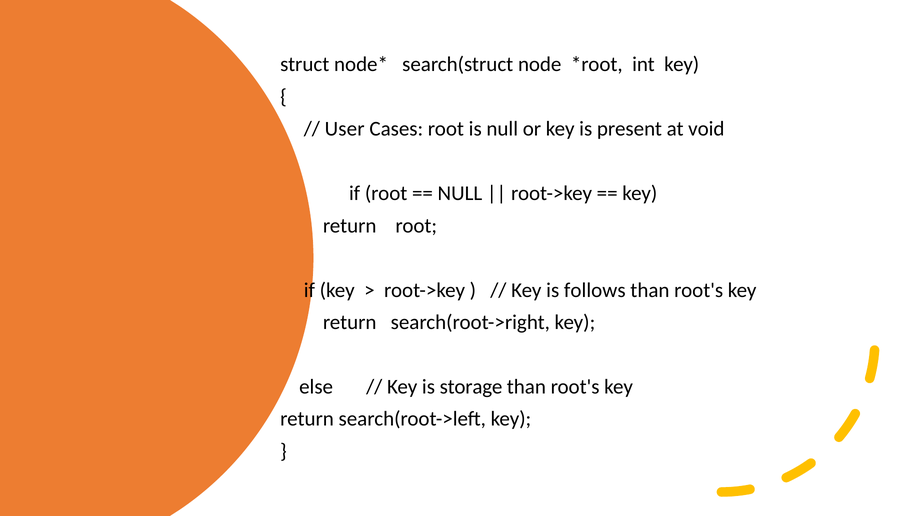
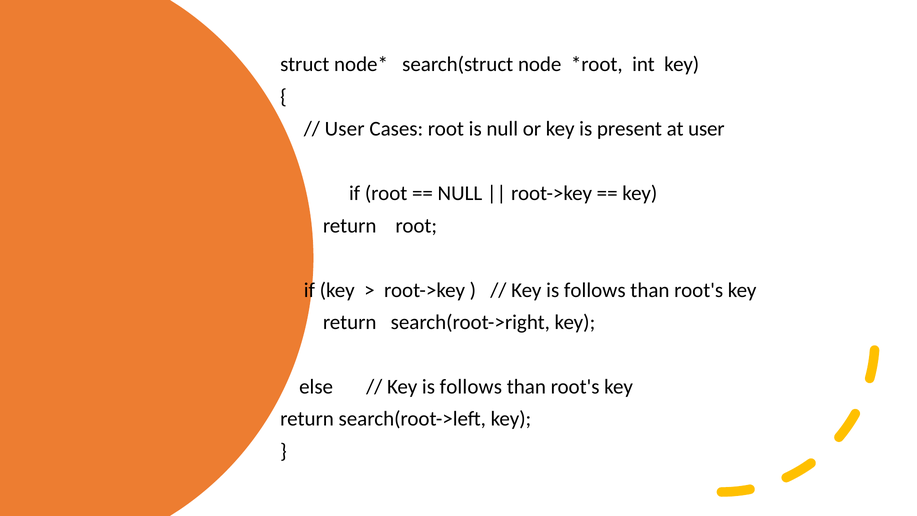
at void: void -> user (706, 129)
storage: storage -> follows (471, 387)
